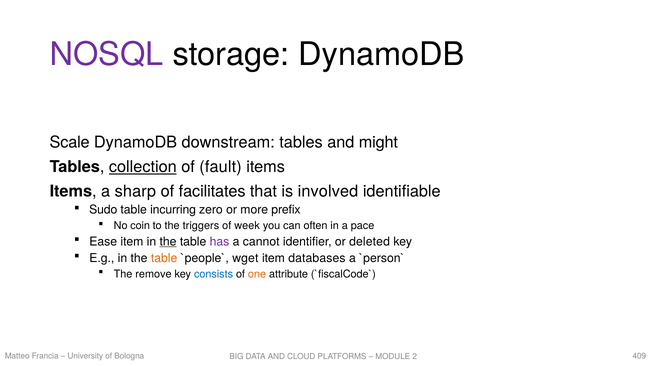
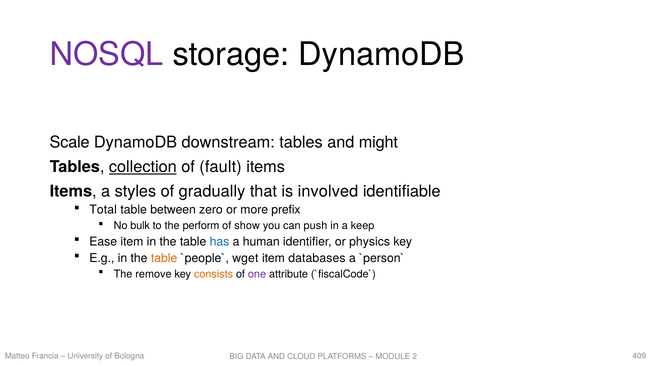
sharp: sharp -> styles (135, 191)
facilitates: facilitates -> gradually (212, 191)
Sudo: Sudo -> Total (103, 210)
incurring: incurring -> between (173, 210)
coin: coin -> bulk (140, 226)
triggers: triggers -> perform (201, 226)
week: week -> show (247, 226)
often: often -> push (315, 226)
pace: pace -> keep (363, 226)
the underline: present -> none (168, 242)
has colour: purple -> blue (220, 242)
cannot: cannot -> human (261, 242)
deleted: deleted -> physics (370, 242)
consists colour: blue -> orange (214, 274)
one colour: orange -> purple (257, 274)
